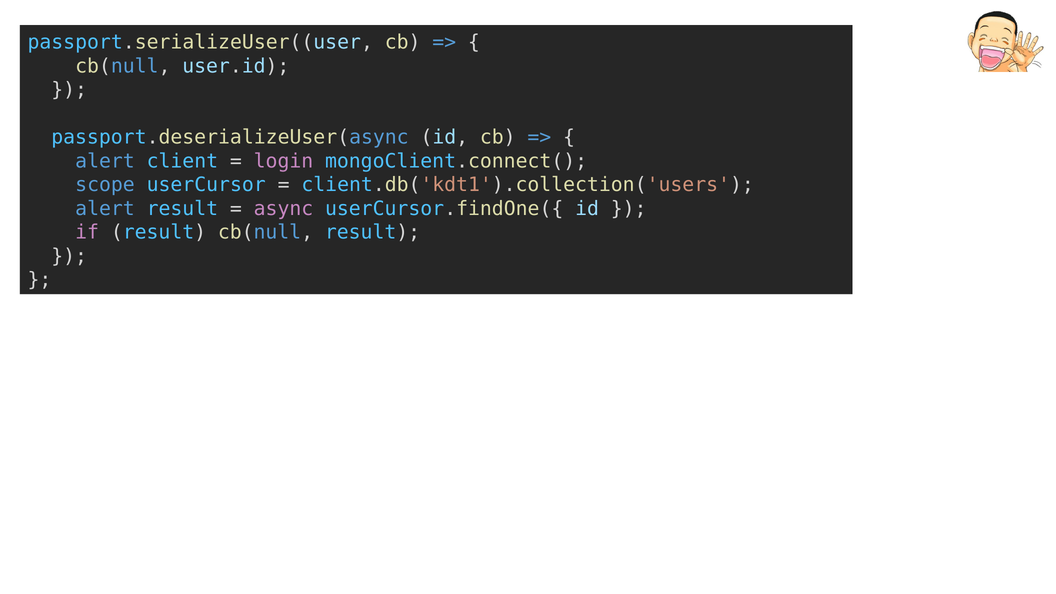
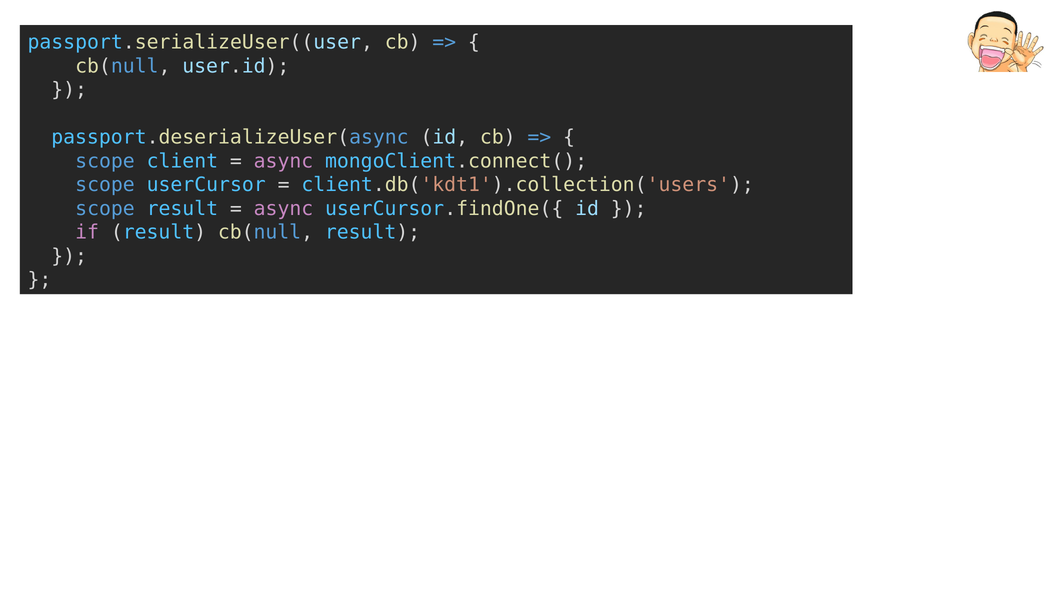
alert: alert -> scope (105, 161)
login: login -> async (283, 161)
alert: alert -> scope (105, 209)
